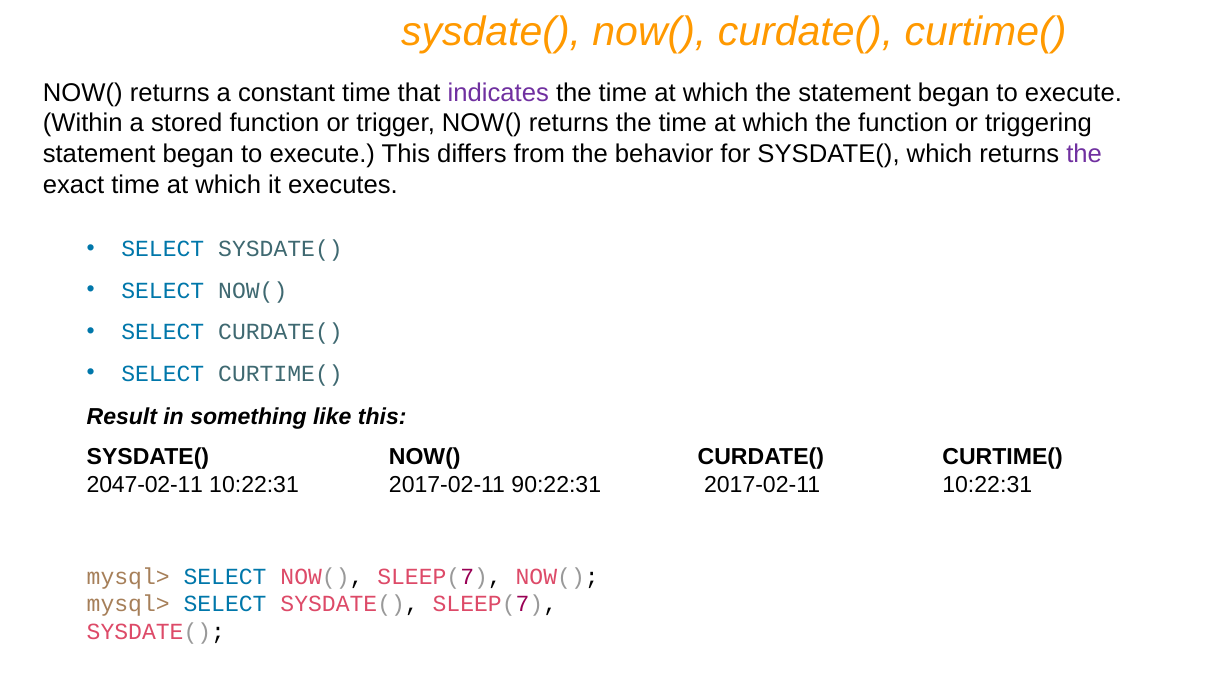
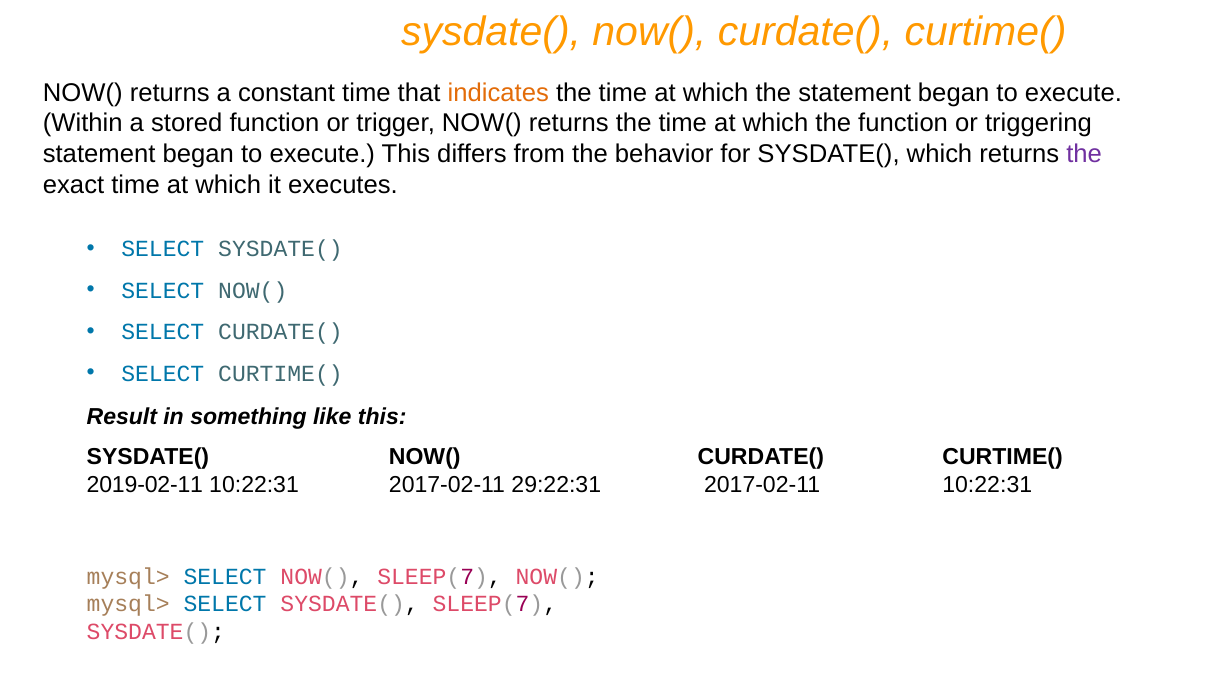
indicates colour: purple -> orange (498, 93)
2047-02-11: 2047-02-11 -> 2019-02-11 (145, 484)
90:22:31: 90:22:31 -> 29:22:31 (556, 484)
